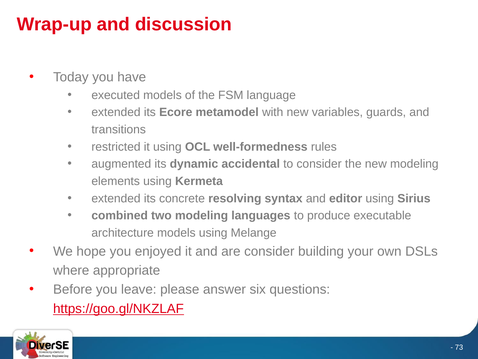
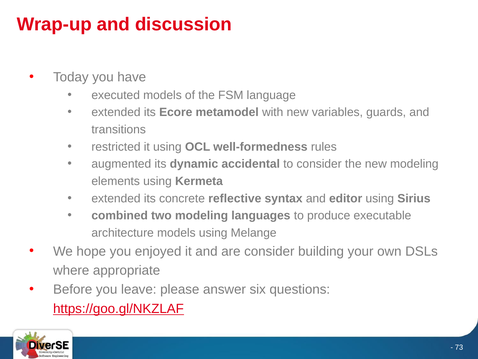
resolving: resolving -> reflective (235, 198)
